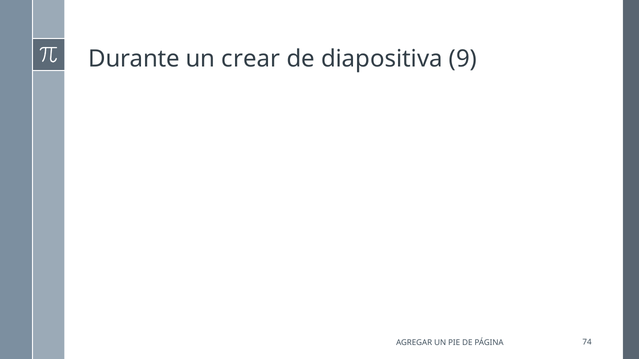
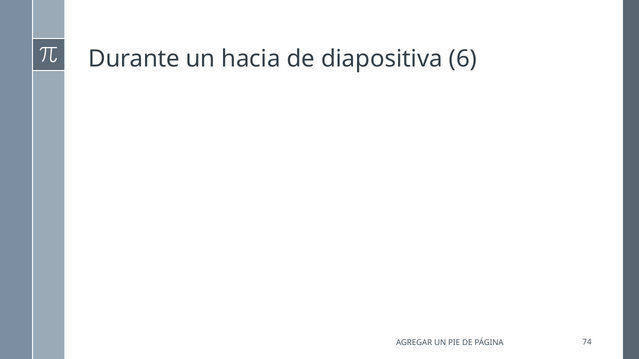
crear: crear -> hacia (251, 59)
9: 9 -> 6 (463, 59)
